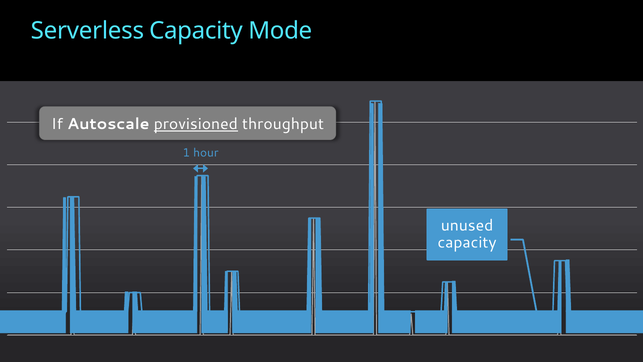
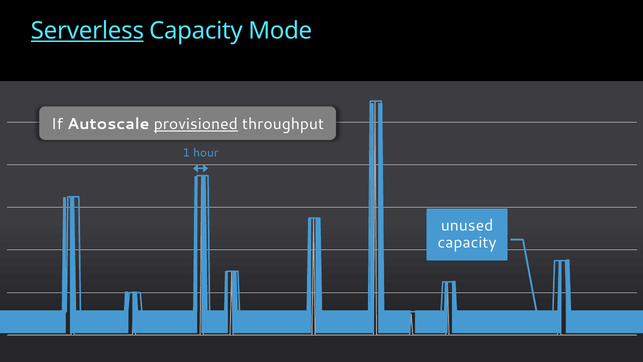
Serverless underline: none -> present (87, 31)
